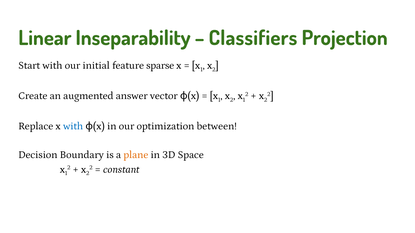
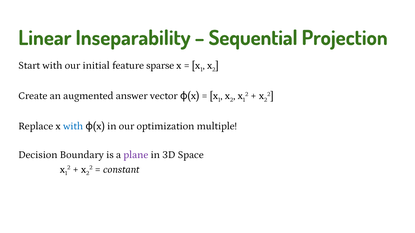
Classifiers: Classifiers -> Sequential (253, 38)
between: between -> multiple (217, 126)
plane colour: orange -> purple (136, 155)
